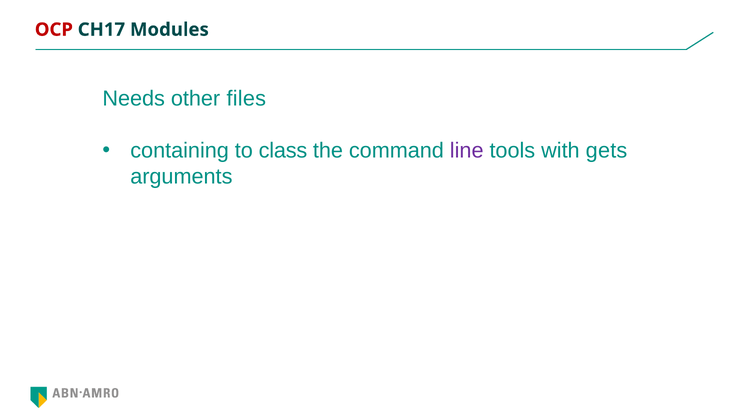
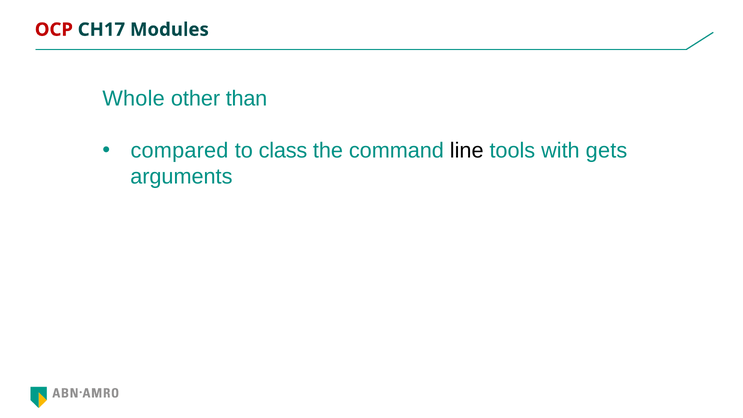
Needs: Needs -> Whole (134, 99)
files: files -> than (247, 99)
containing: containing -> compared (179, 151)
line colour: purple -> black (467, 151)
